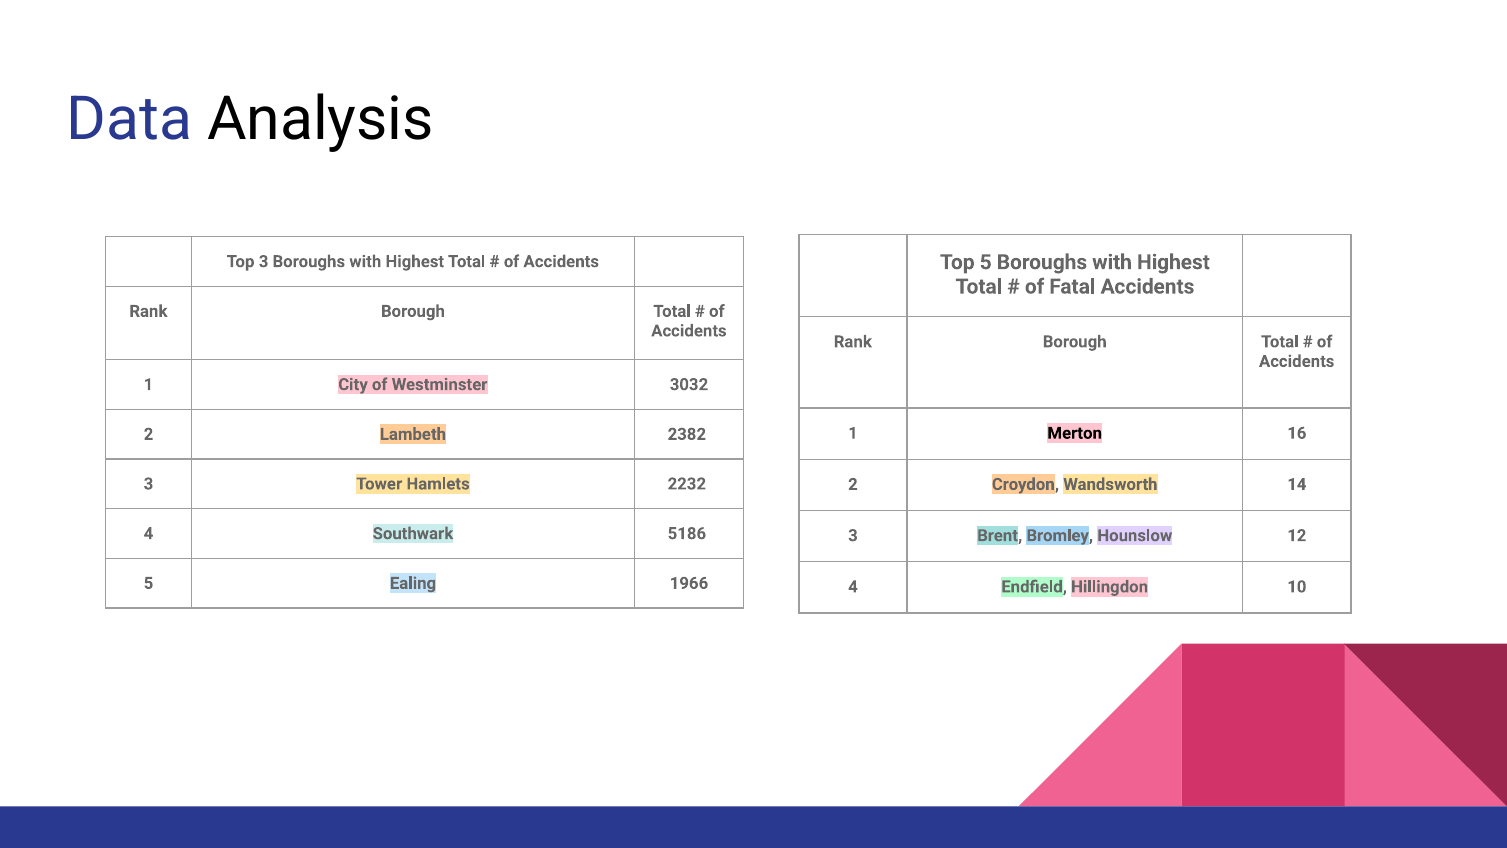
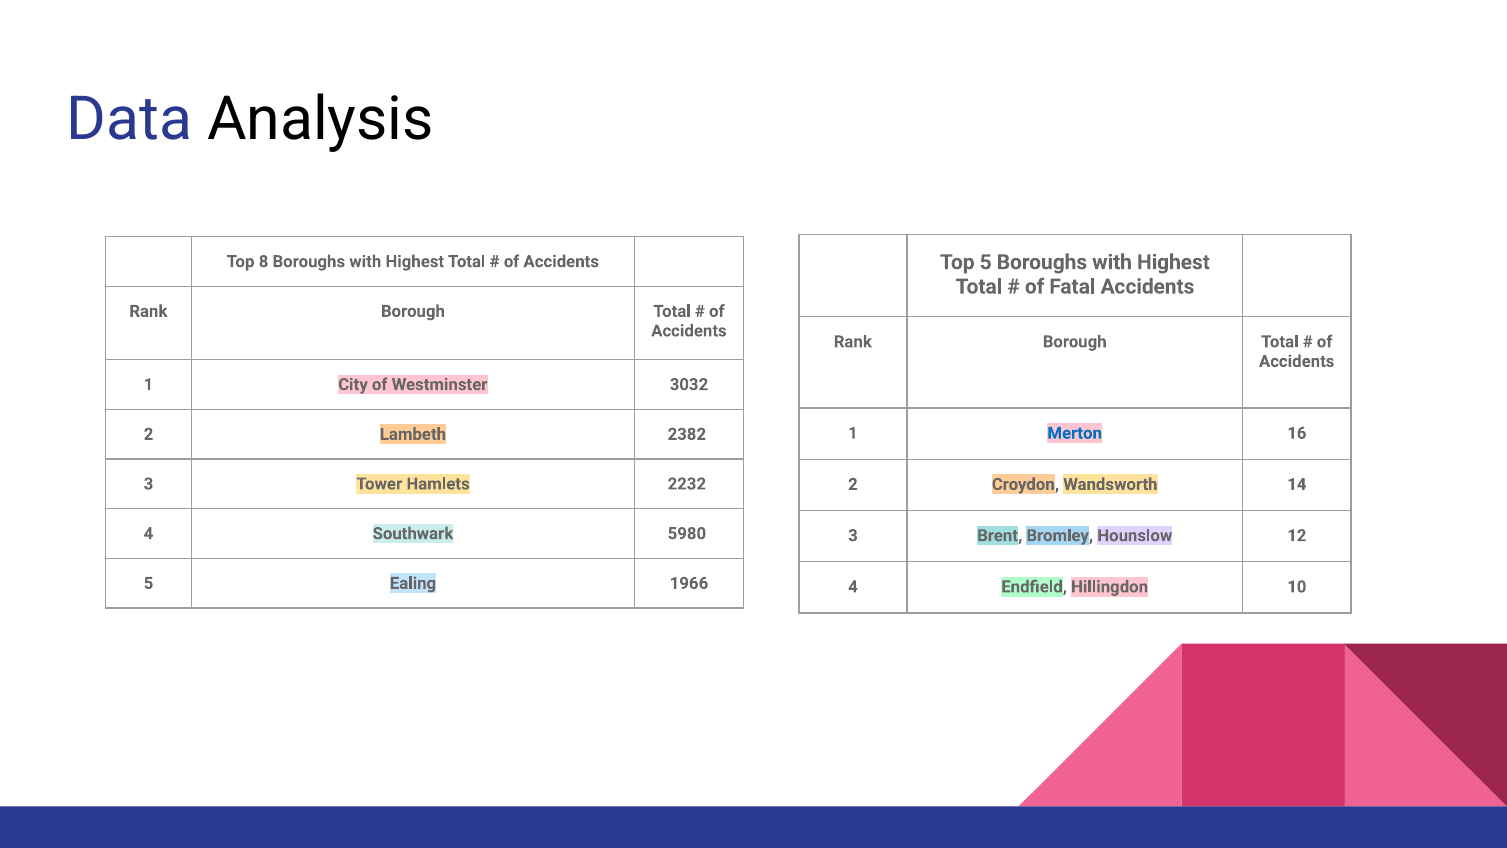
Top 3: 3 -> 8 (264, 262)
Merton colour: black -> blue (1075, 433)
5186: 5186 -> 5980 (687, 533)
